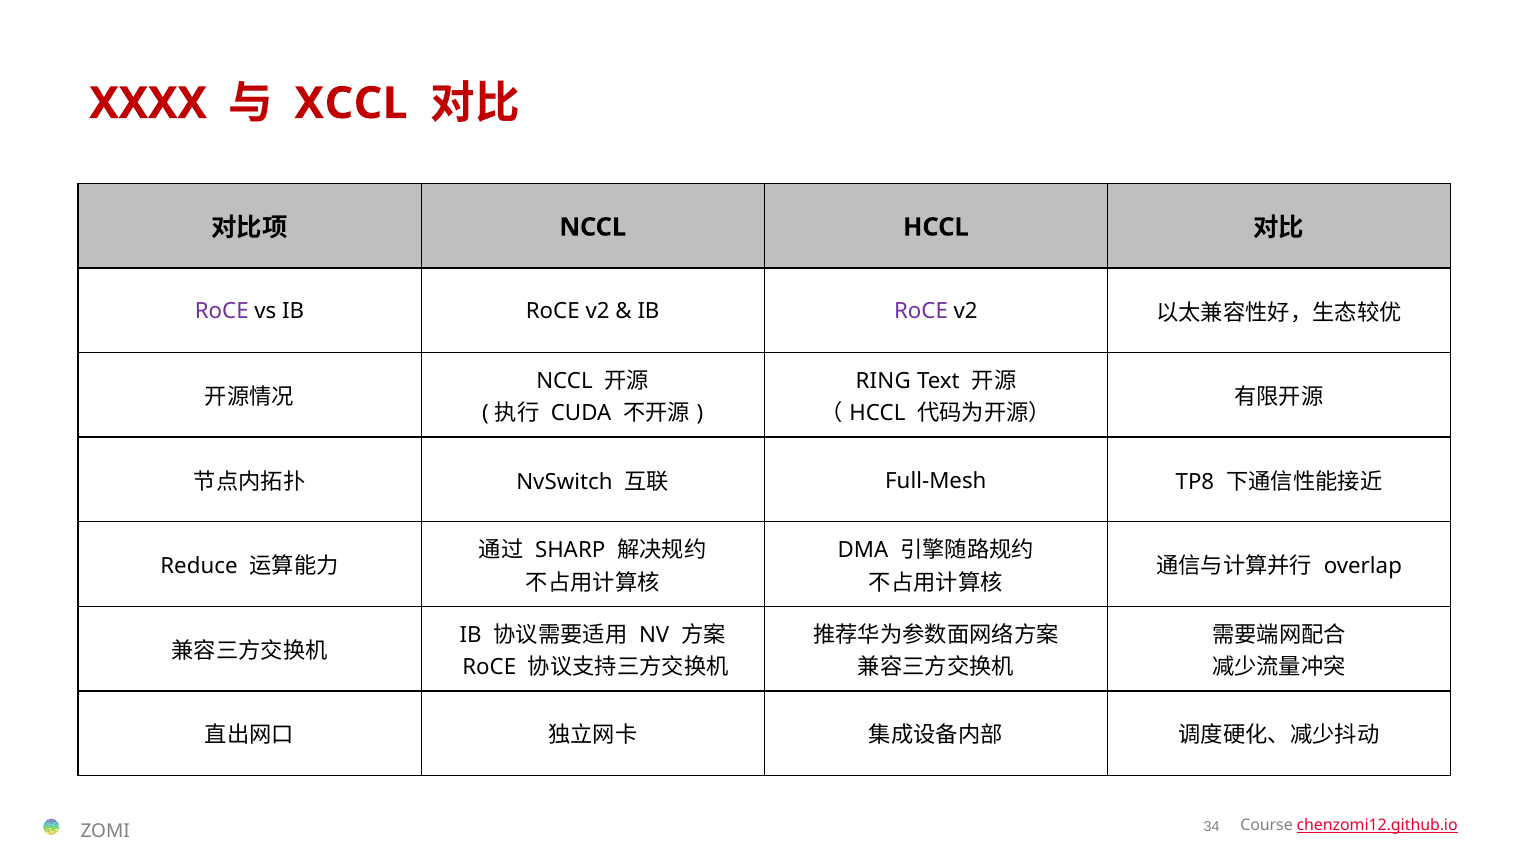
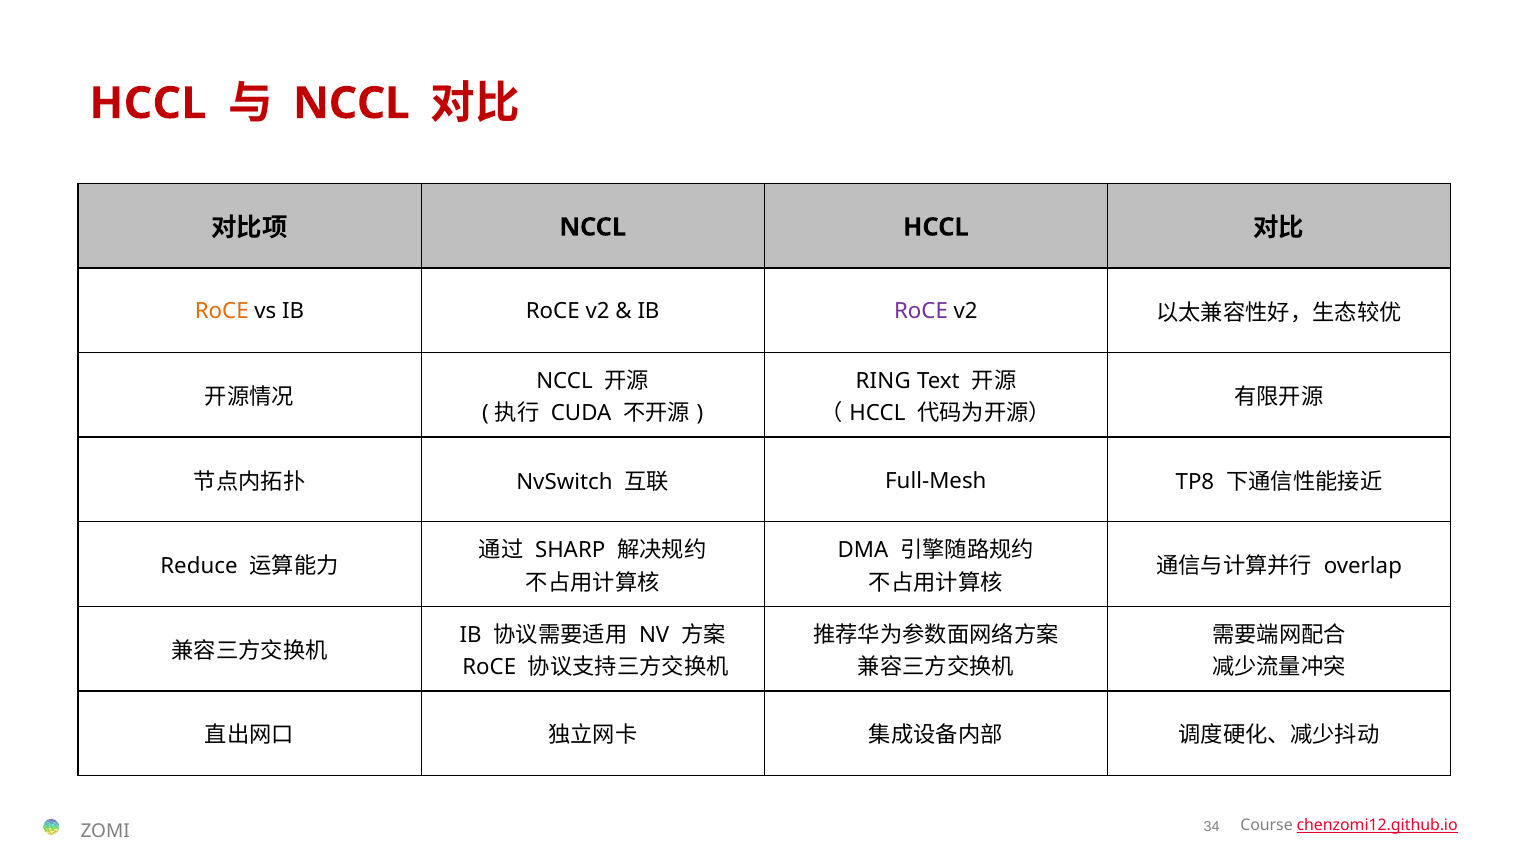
XXXX: XXXX -> HCCL (148, 103)
XCCL: XCCL -> NCCL (351, 103)
RoCE colour: purple -> orange (222, 311)
